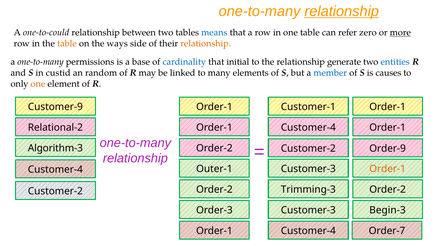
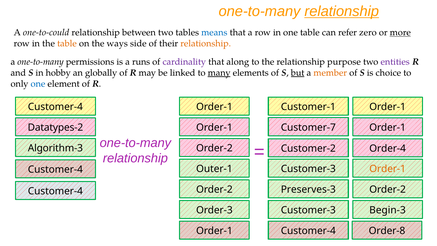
base: base -> runs (141, 62)
cardinality colour: blue -> purple (184, 62)
initial: initial -> along (238, 62)
generate: generate -> purpose (344, 62)
entities colour: blue -> purple (395, 62)
custid: custid -> hobby (58, 73)
random: random -> globally (101, 73)
many underline: none -> present (219, 73)
but underline: none -> present (298, 73)
member colour: blue -> orange (330, 73)
causes: causes -> choice (388, 73)
one colour: orange -> blue (38, 84)
Customer-9: Customer-9 -> Customer-4 (55, 107)
Customer-4: Customer-4 -> Customer-7 (308, 127)
Relational-2: Relational-2 -> Datatypes-2 (55, 127)
Order-9: Order-9 -> Order-4 (388, 148)
Trimming-3: Trimming-3 -> Preserves-3 (308, 189)
Customer-2: Customer-2 -> Customer-4 (55, 191)
Order-7: Order-7 -> Order-8 (387, 231)
